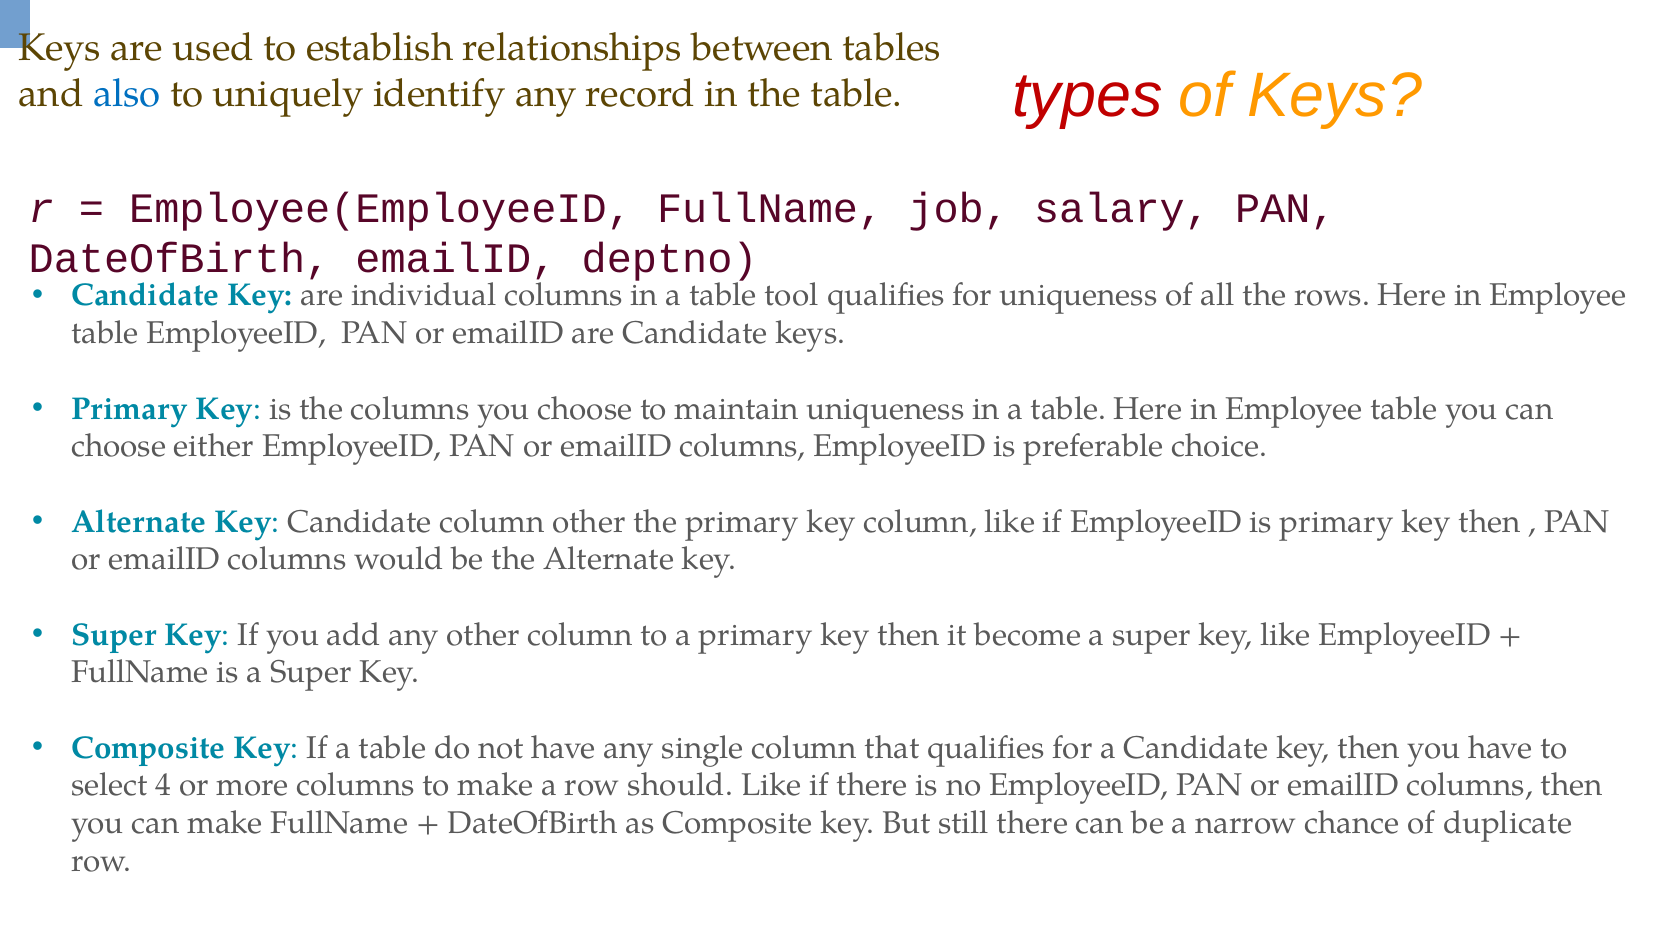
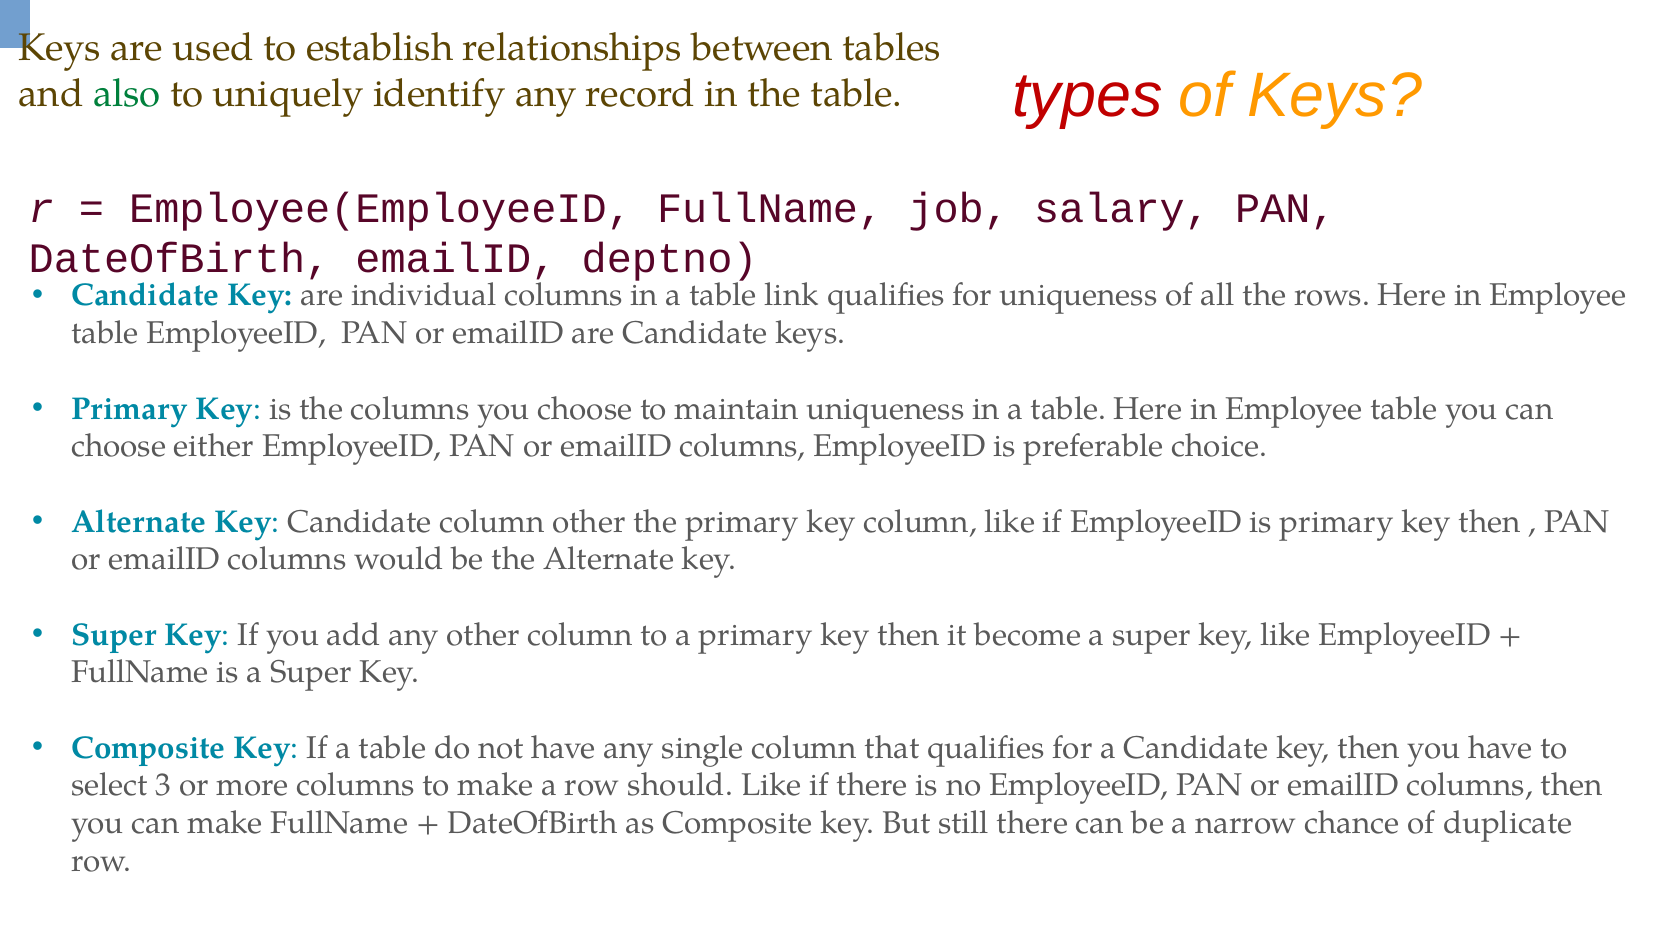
also colour: blue -> green (127, 94)
tool: tool -> link (792, 296)
4: 4 -> 3 (163, 786)
